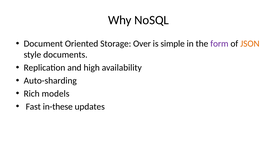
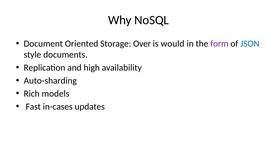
simple: simple -> would (173, 44)
JSON colour: orange -> blue (250, 44)
in-these: in-these -> in-cases (58, 106)
